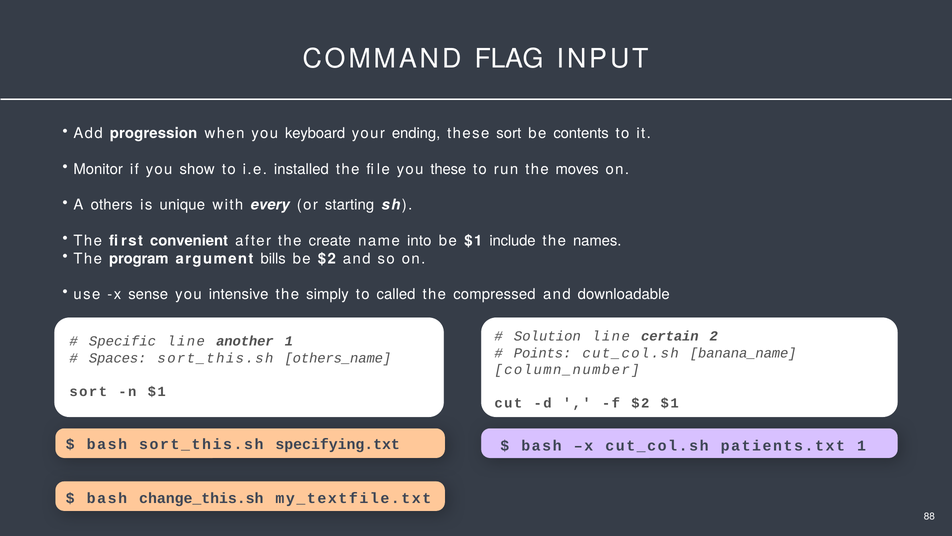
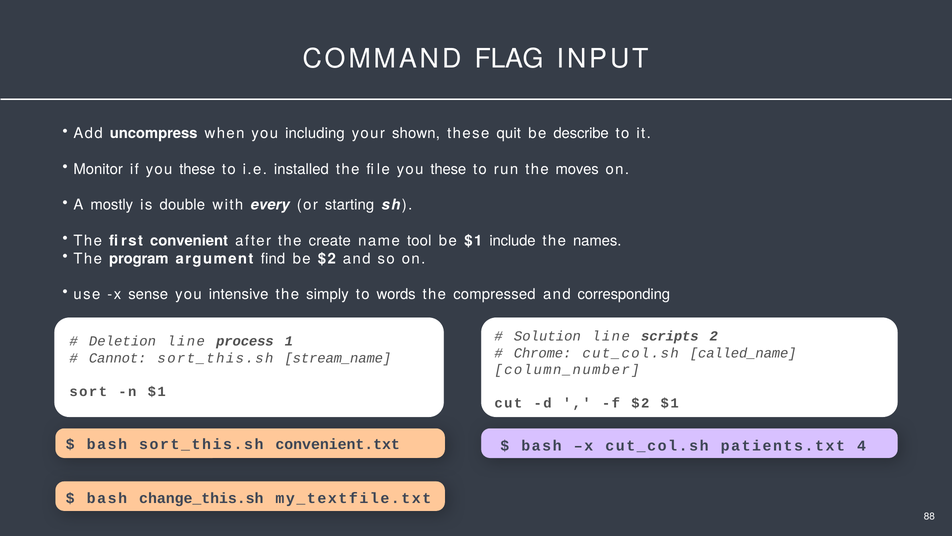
progression: progression -> uncompress (154, 133)
keyboard: keyboard -> including (315, 133)
ending: ending -> shown (416, 133)
these sort: sort -> quit (509, 133)
contents: contents -> describe (581, 133)
if you show: show -> these (197, 169)
others: others -> mostly (112, 205)
unique: unique -> double (182, 205)
into: into -> tool (419, 241)
bills: bills -> find (273, 259)
called: called -> words (396, 294)
downloadable: downloadable -> corresponding (624, 294)
certain: certain -> scripts (670, 336)
Specific: Specific -> Deletion (122, 341)
another: another -> process (245, 341)
Points: Points -> Chrome (543, 353)
banana_name: banana_name -> called_name (743, 353)
Spaces: Spaces -> Cannot (118, 358)
others_name: others_name -> stream_name (338, 358)
specifying.txt: specifying.txt -> convenient.txt (338, 444)
patients.txt 1: 1 -> 4 (861, 446)
